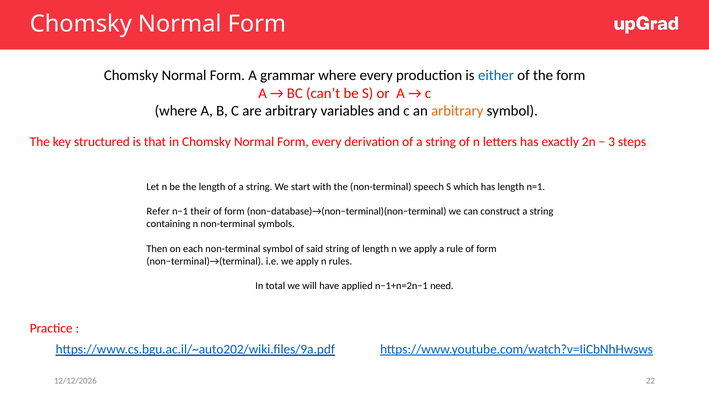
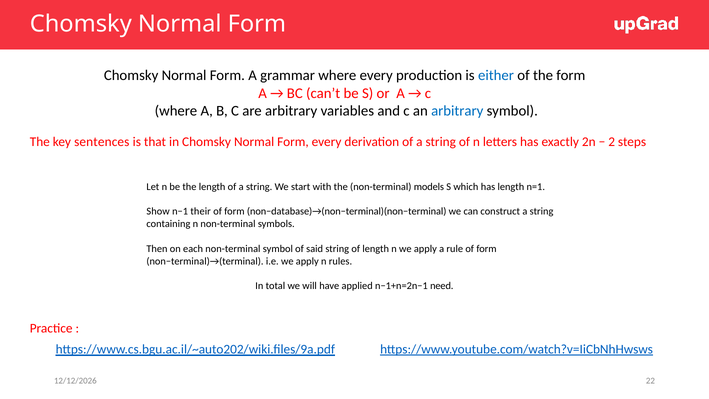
arbitrary colour: orange -> blue (457, 111)
structured: structured -> sentences (102, 142)
3: 3 -> 2 (612, 142)
speech: speech -> models (429, 187)
Refer: Refer -> Show (158, 211)
